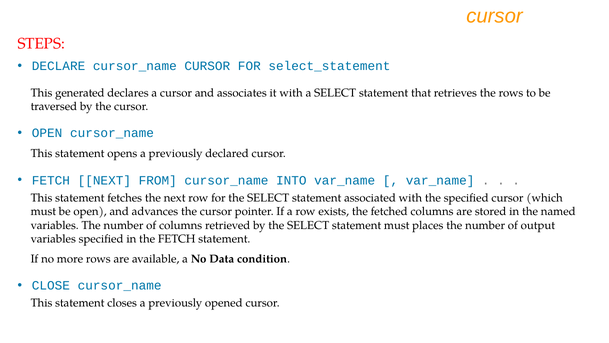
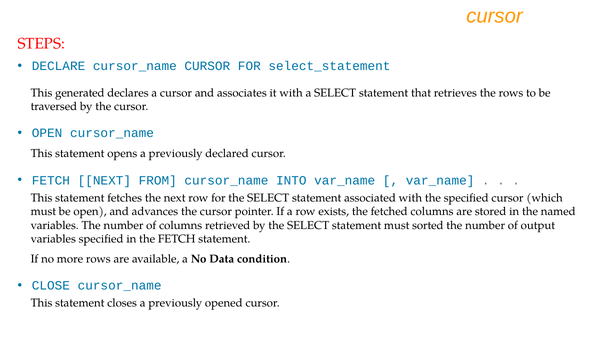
places: places -> sorted (428, 225)
